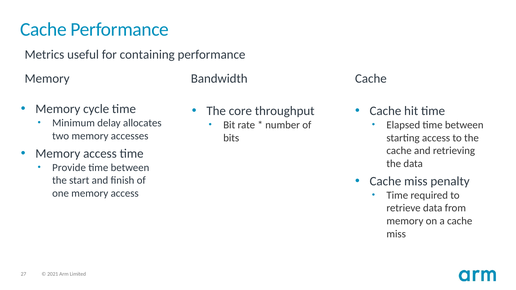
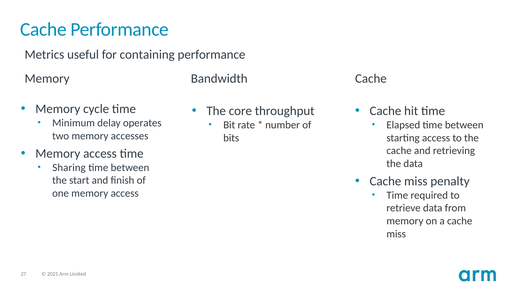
allocates: allocates -> operates (142, 123)
Provide: Provide -> Sharing (69, 168)
